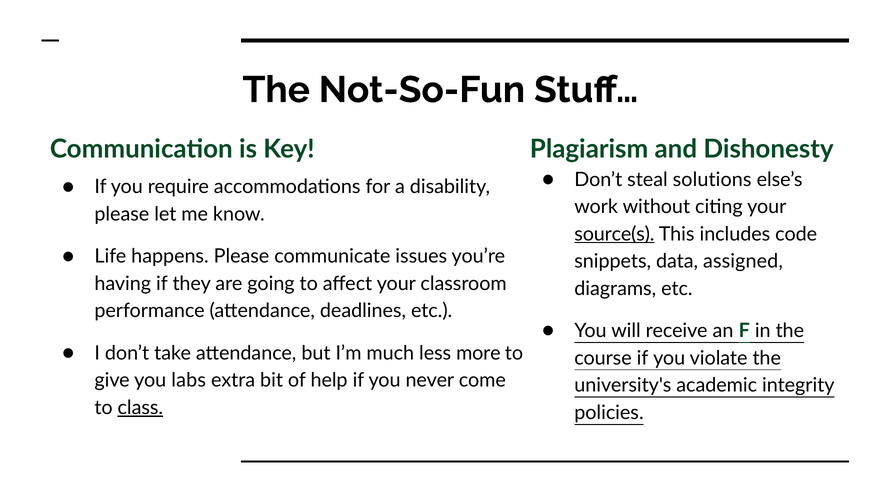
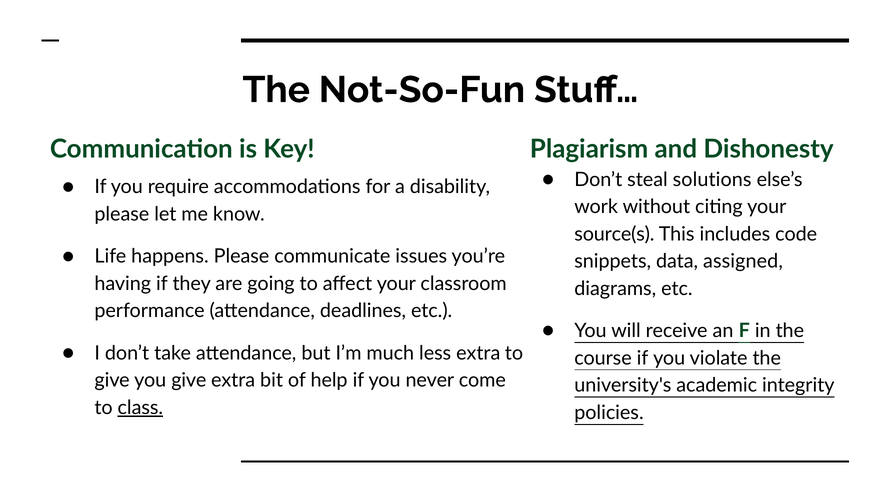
source(s underline: present -> none (614, 234)
less more: more -> extra (478, 353)
you labs: labs -> give (189, 380)
